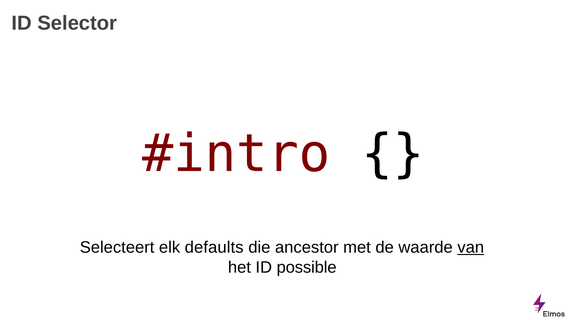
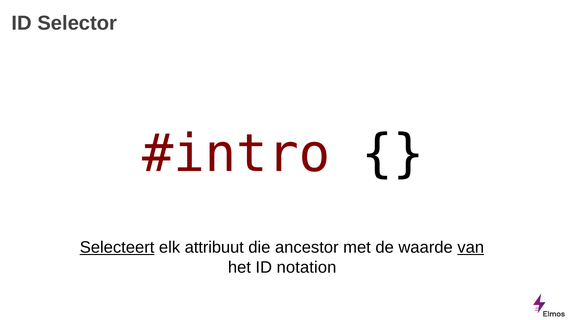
Selecteert underline: none -> present (117, 247)
defaults: defaults -> attribuut (214, 247)
possible: possible -> notation (307, 267)
